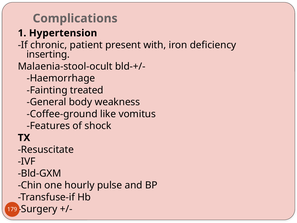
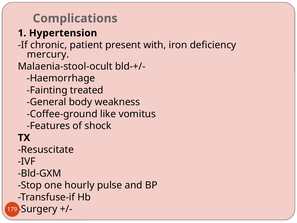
inserting: inserting -> mercury (48, 54)
Chin: Chin -> Stop (30, 185)
